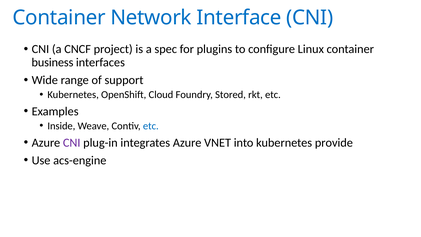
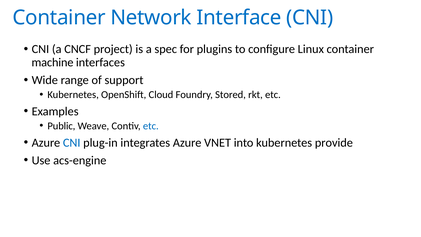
business: business -> machine (52, 62)
Inside: Inside -> Public (61, 126)
CNI colour: purple -> blue (72, 143)
